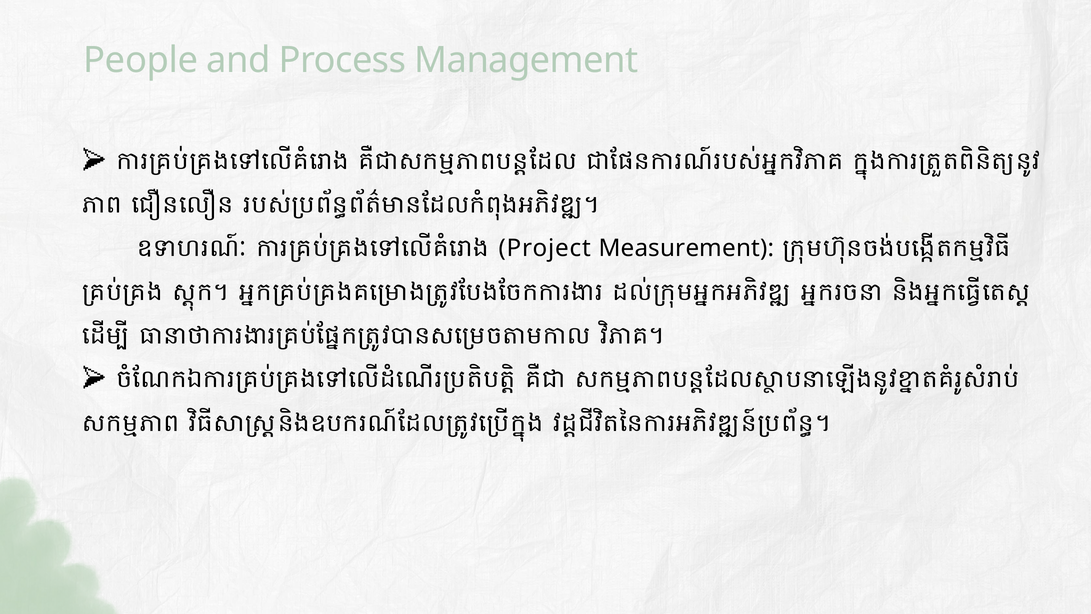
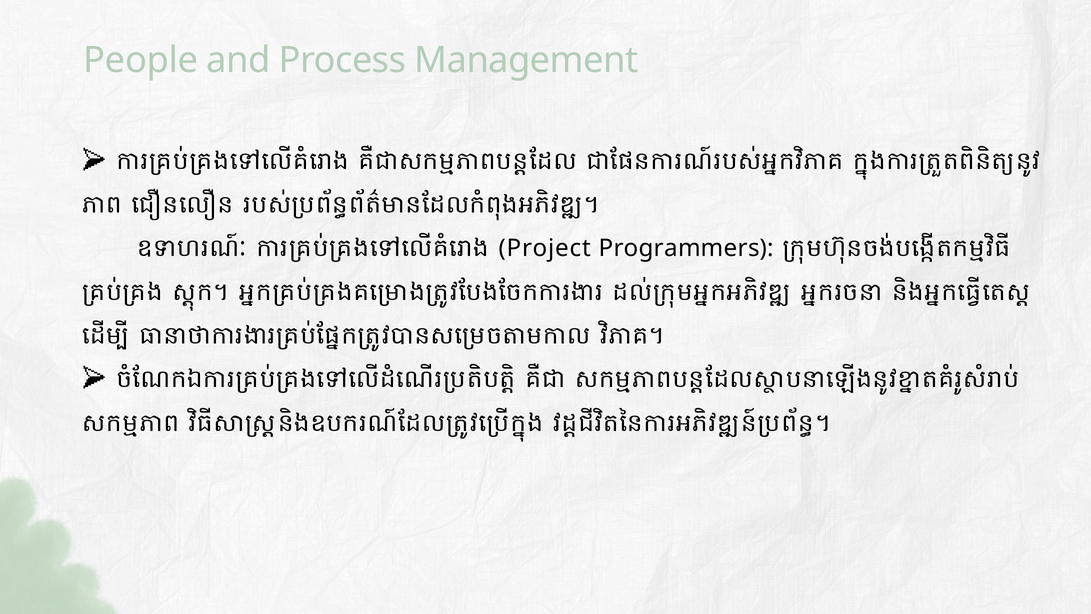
Measurement: Measurement -> Programmers (686, 248)
